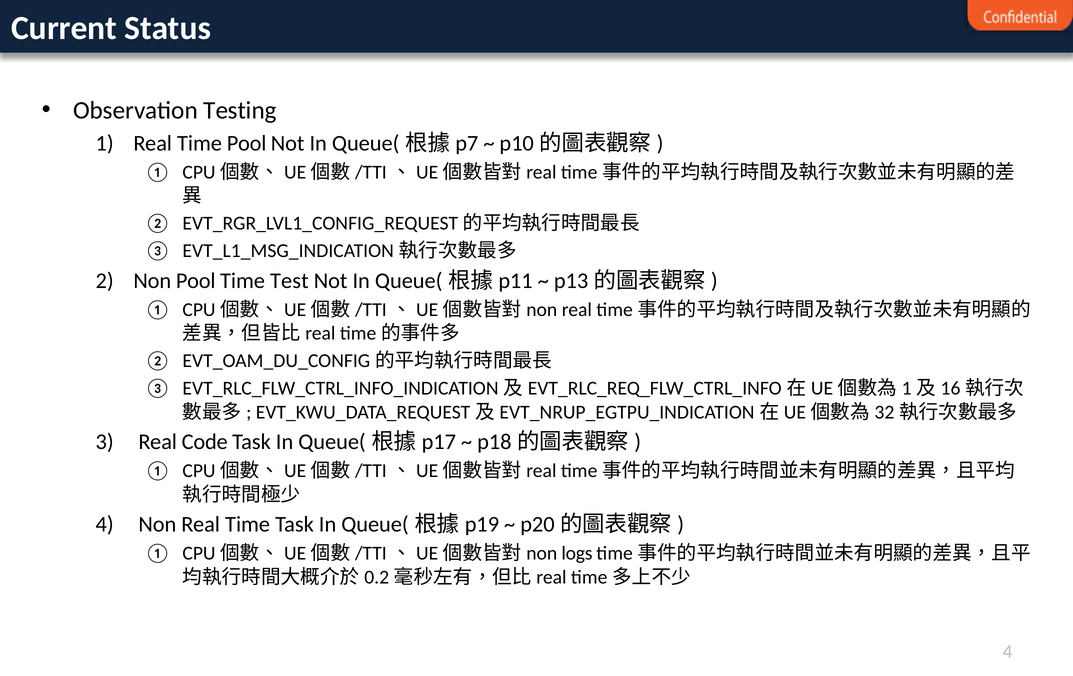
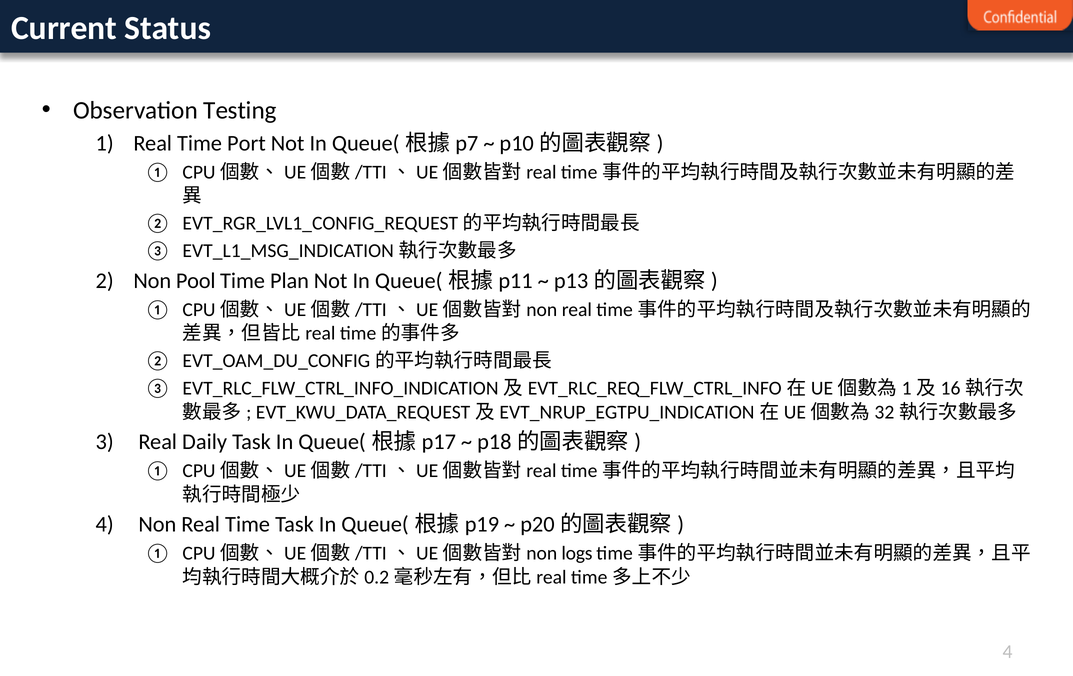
Time Pool: Pool -> Port (246, 143)
Test: Test -> Plan (290, 281)
Code: Code -> Daily (205, 442)
